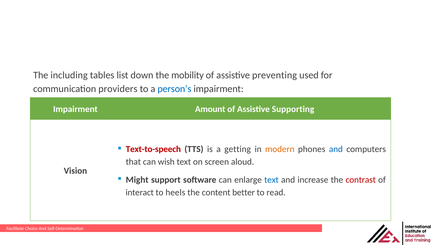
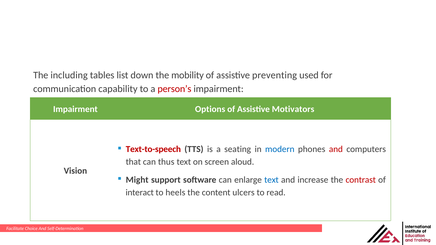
providers: providers -> capability (118, 89)
person’s colour: blue -> red (174, 89)
Amount: Amount -> Options (210, 109)
Supporting: Supporting -> Motivators (293, 109)
getting: getting -> seating (238, 149)
modern colour: orange -> blue (280, 149)
and colour: blue -> red (336, 149)
wish: wish -> thus (166, 162)
better: better -> ulcers (244, 193)
